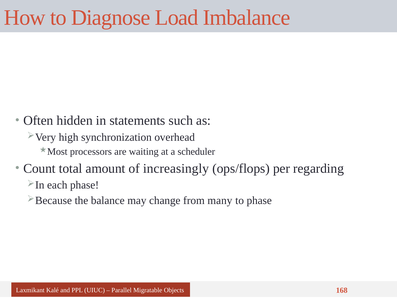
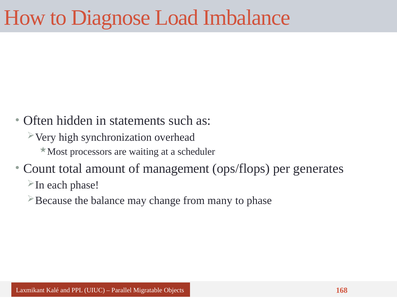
increasingly: increasingly -> management (176, 168)
regarding: regarding -> generates (319, 168)
